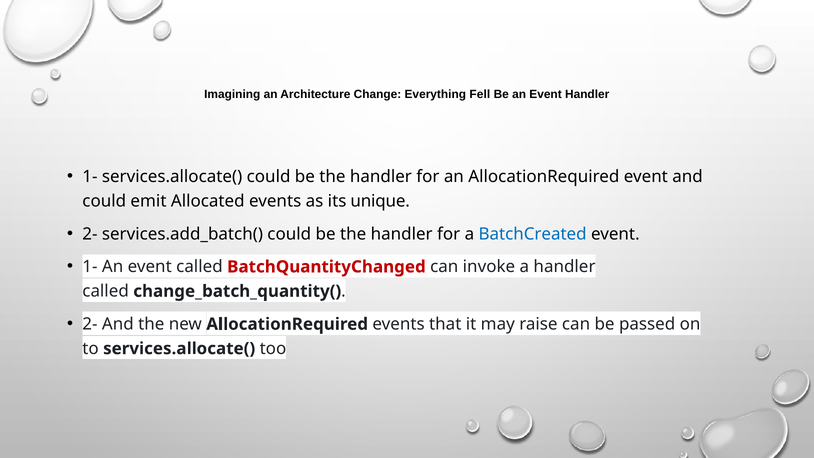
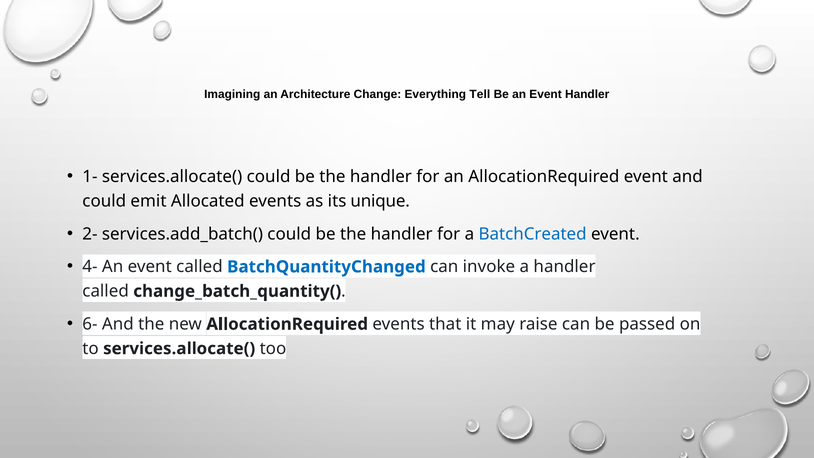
Fell: Fell -> Tell (480, 95)
1-: 1- -> 4- (90, 267)
BatchQuantityChanged colour: red -> blue (326, 267)
2-: 2- -> 6- (90, 324)
